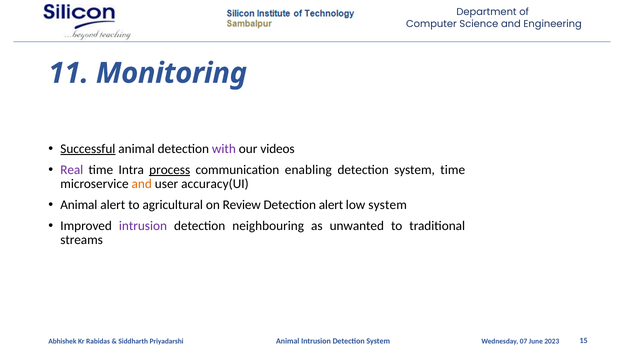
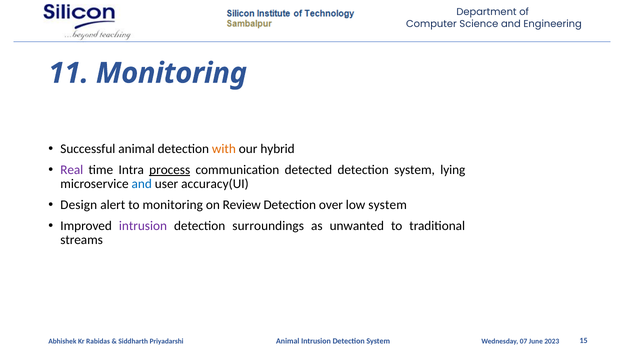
Successful underline: present -> none (88, 149)
with colour: purple -> orange (224, 149)
videos: videos -> hybrid (278, 149)
enabling: enabling -> detected (308, 170)
system time: time -> lying (453, 170)
and colour: orange -> blue (142, 184)
Animal: Animal -> Design (79, 205)
to agricultural: agricultural -> monitoring (173, 205)
Detection alert: alert -> over (331, 205)
neighbouring: neighbouring -> surroundings (268, 226)
